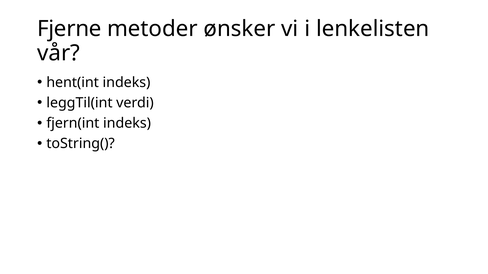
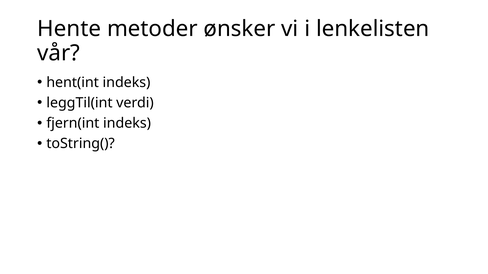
Fjerne: Fjerne -> Hente (69, 29)
